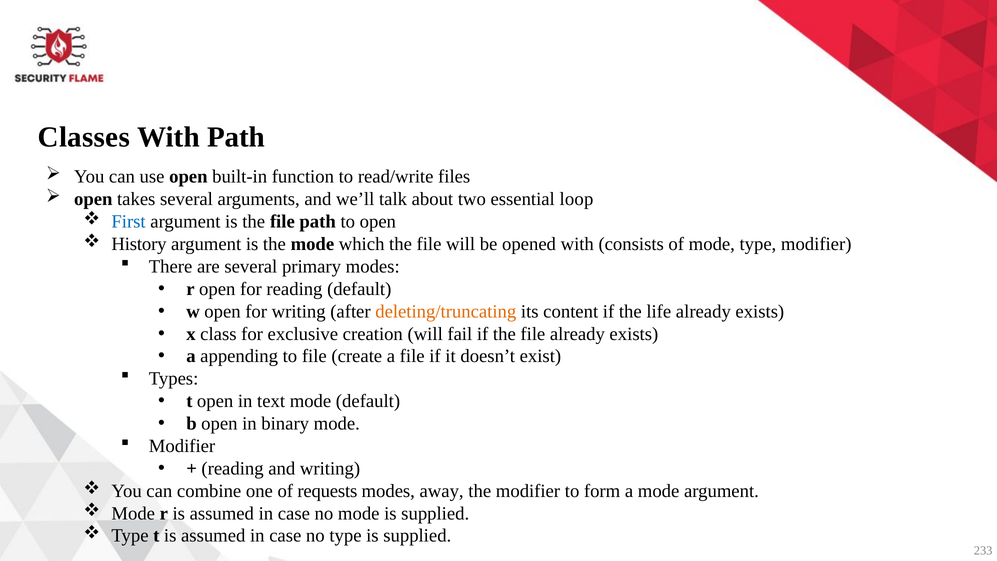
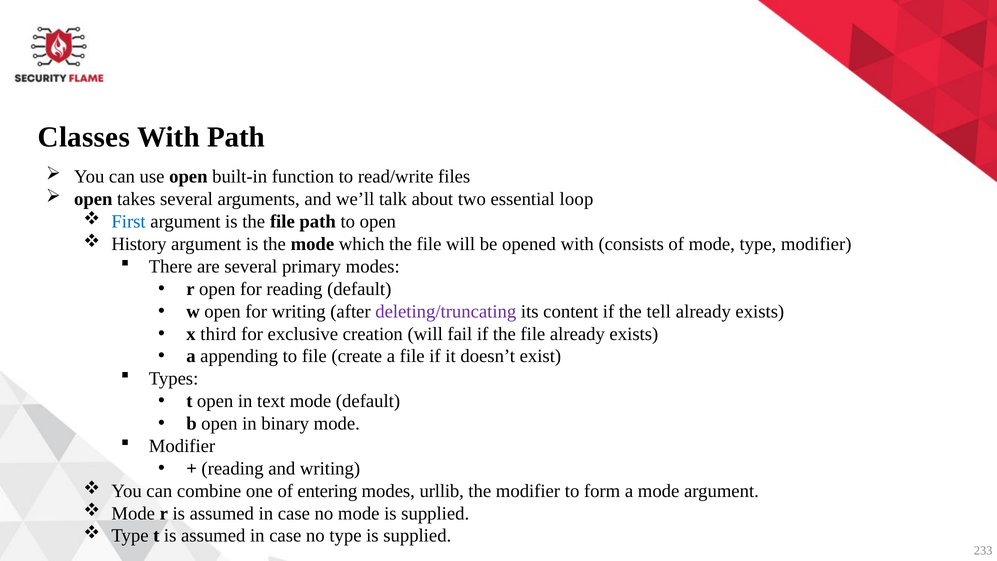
deleting/truncating colour: orange -> purple (446, 311)
life: life -> tell (659, 311)
class: class -> third (218, 334)
requests: requests -> entering (327, 491)
away: away -> urllib (442, 491)
